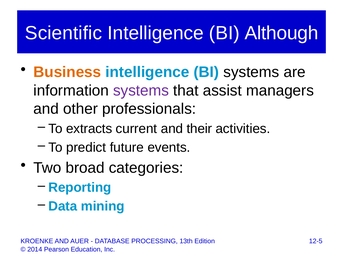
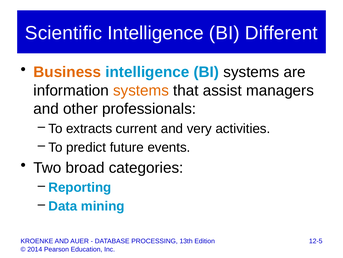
Although: Although -> Different (281, 33)
systems colour: purple -> orange (141, 90)
their: their -> very (199, 128)
